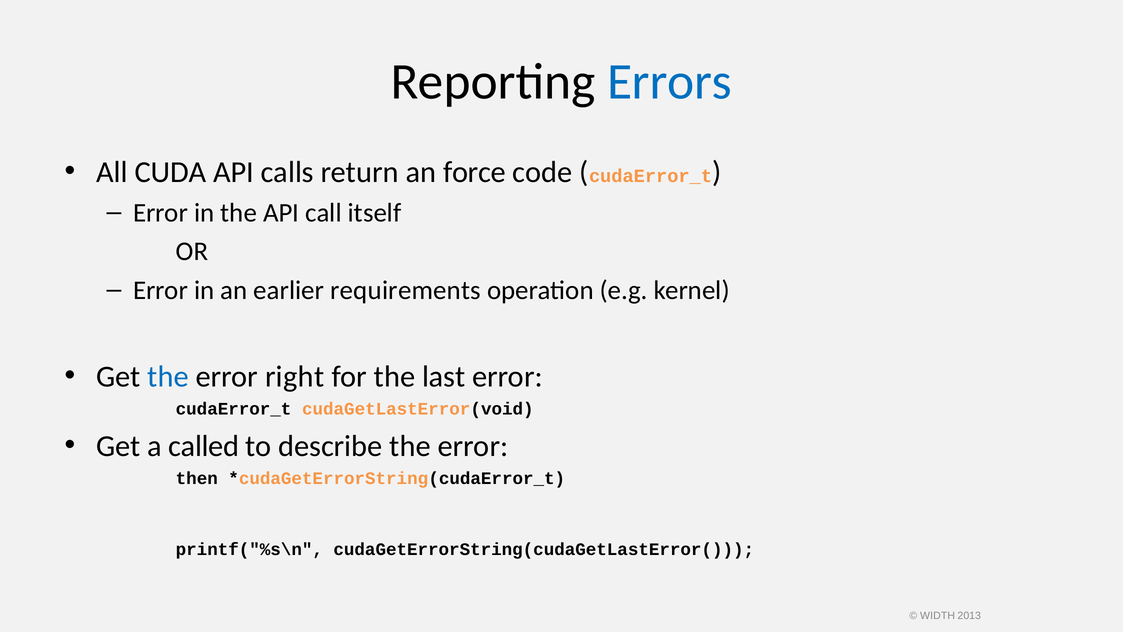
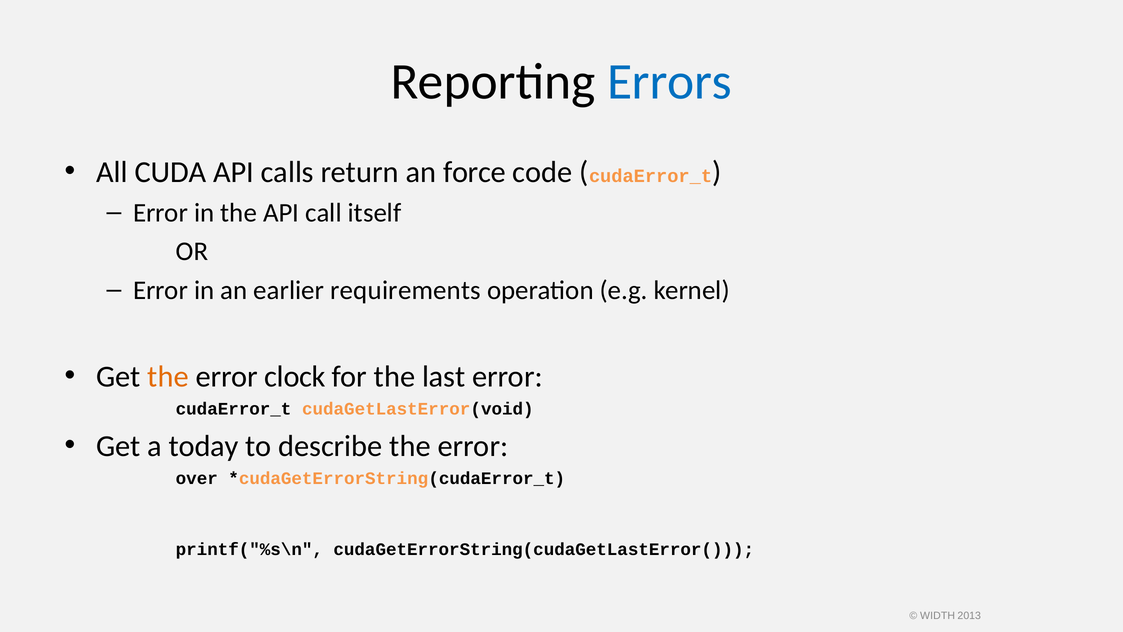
the colour: blue -> orange (168, 376)
right: right -> clock (295, 376)
called: called -> today (204, 446)
then: then -> over (197, 478)
